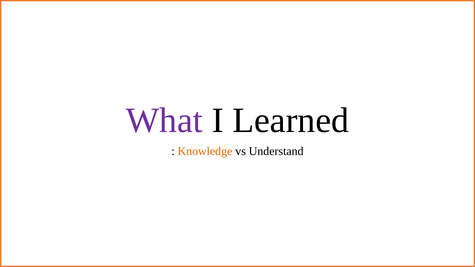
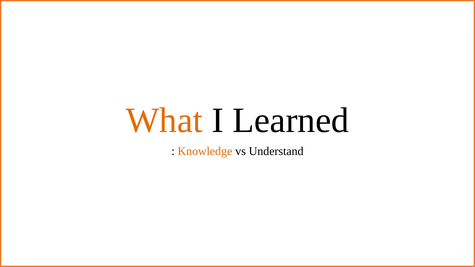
What colour: purple -> orange (164, 120)
